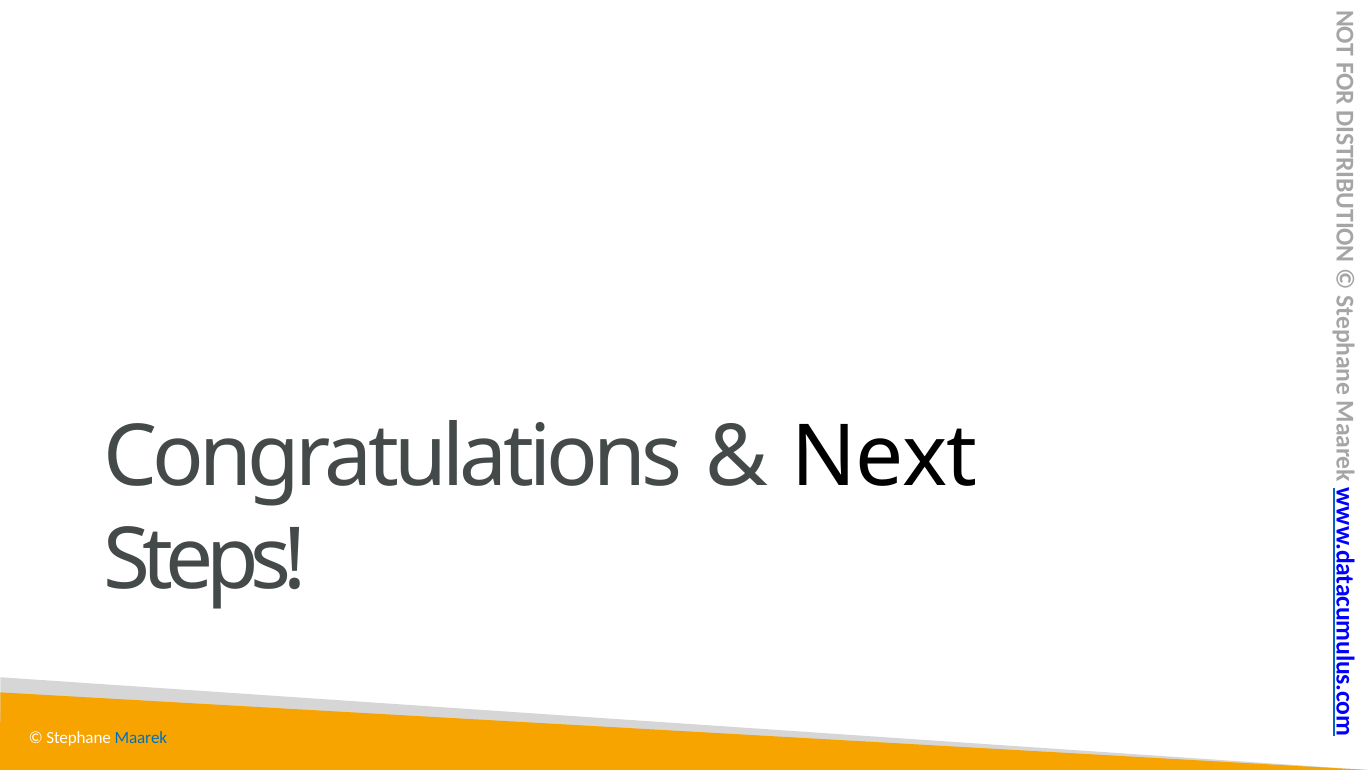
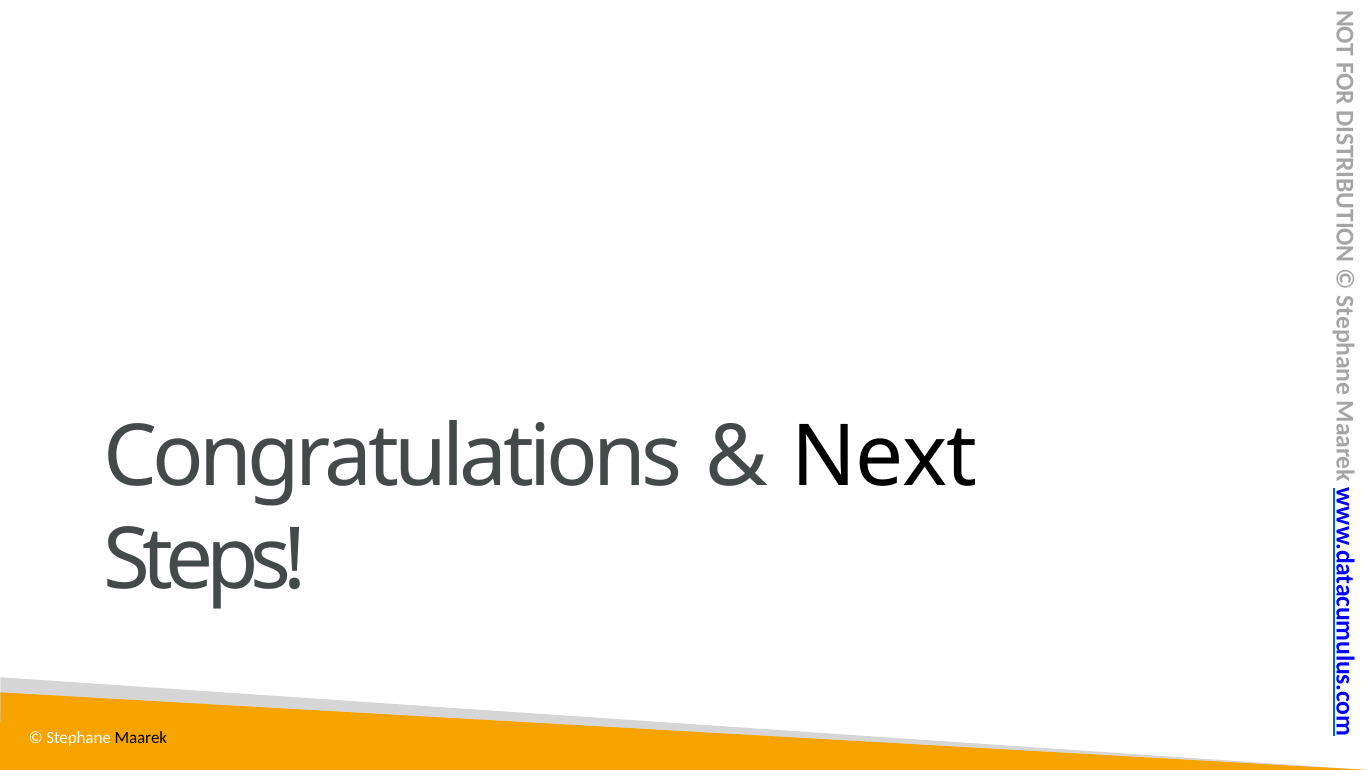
Maarek colour: blue -> black (141, 738)
